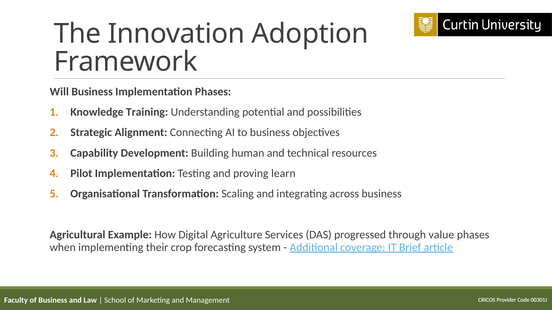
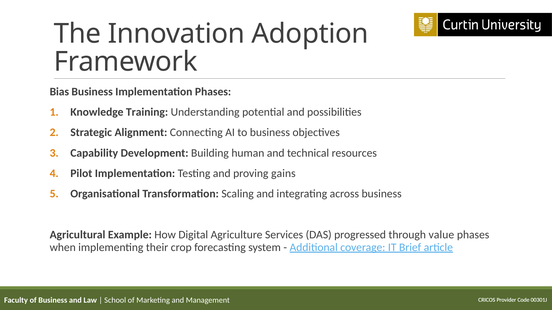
Will: Will -> Bias (59, 92)
learn: learn -> gains (283, 174)
